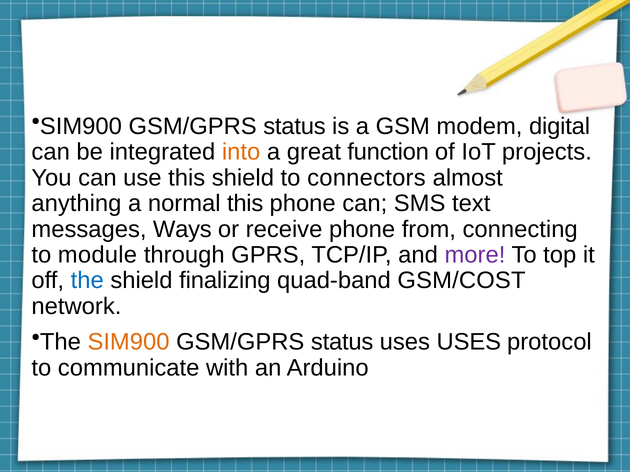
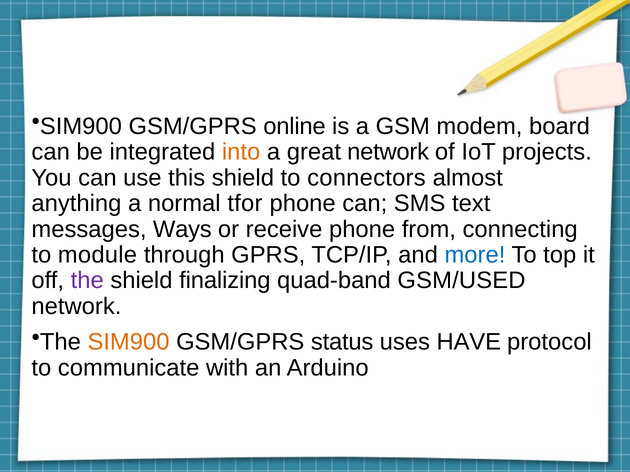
status: status -> online (295, 127)
digital: digital -> board (559, 127)
great function: function -> network (388, 152)
normal this: this -> tfor (245, 204)
more colour: purple -> blue (475, 255)
the colour: blue -> purple (87, 281)
GSM/COST: GSM/COST -> GSM/USED (462, 281)
uses USES: USES -> HAVE (469, 342)
